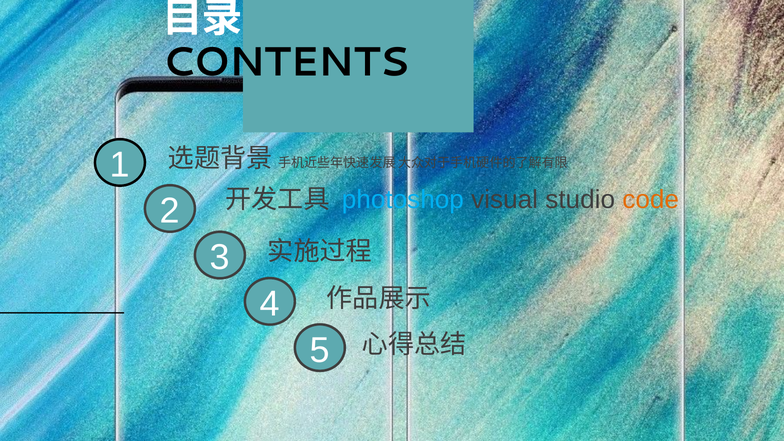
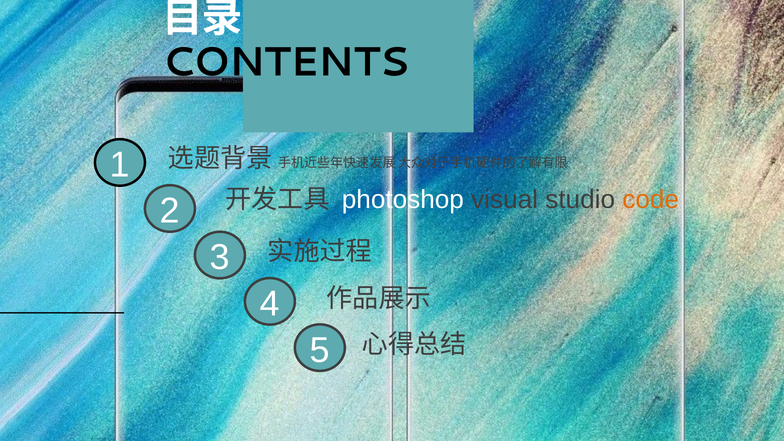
photoshop colour: light blue -> white (403, 200)
